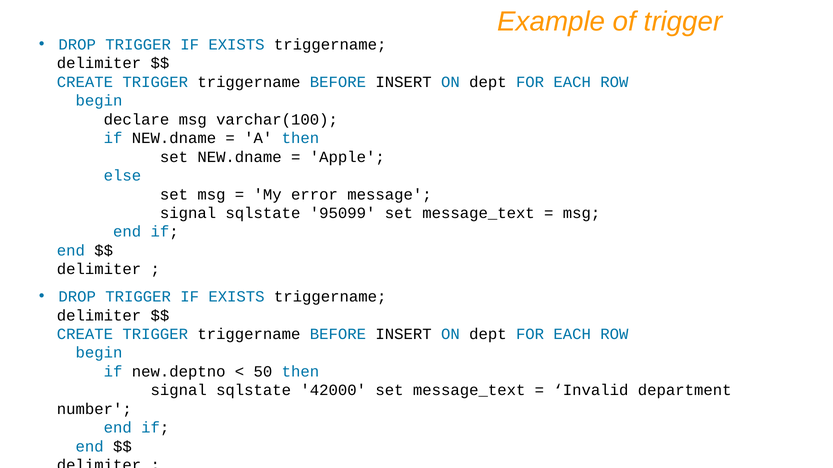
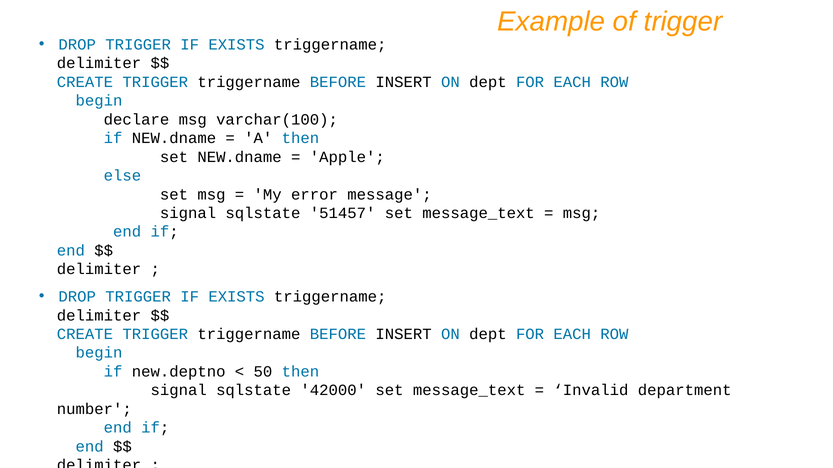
95099: 95099 -> 51457 (343, 213)
